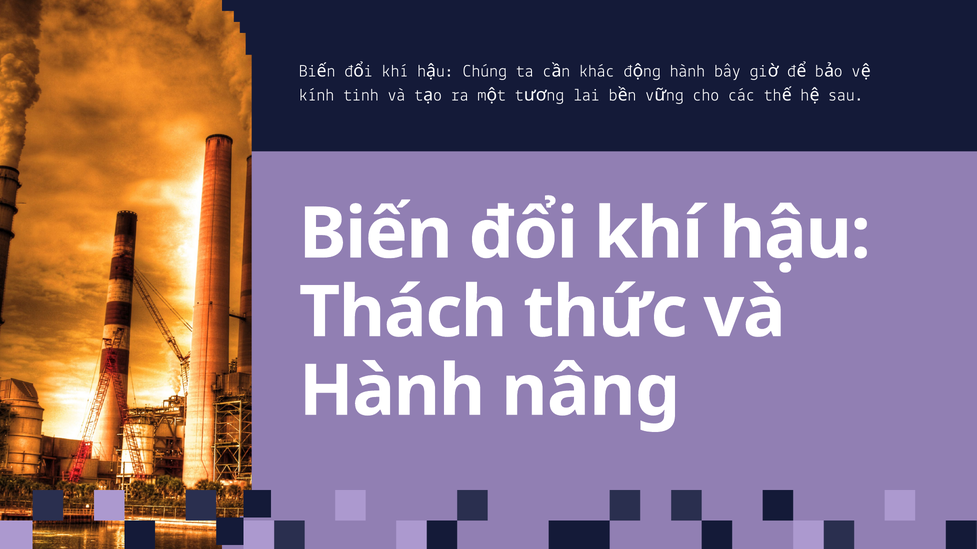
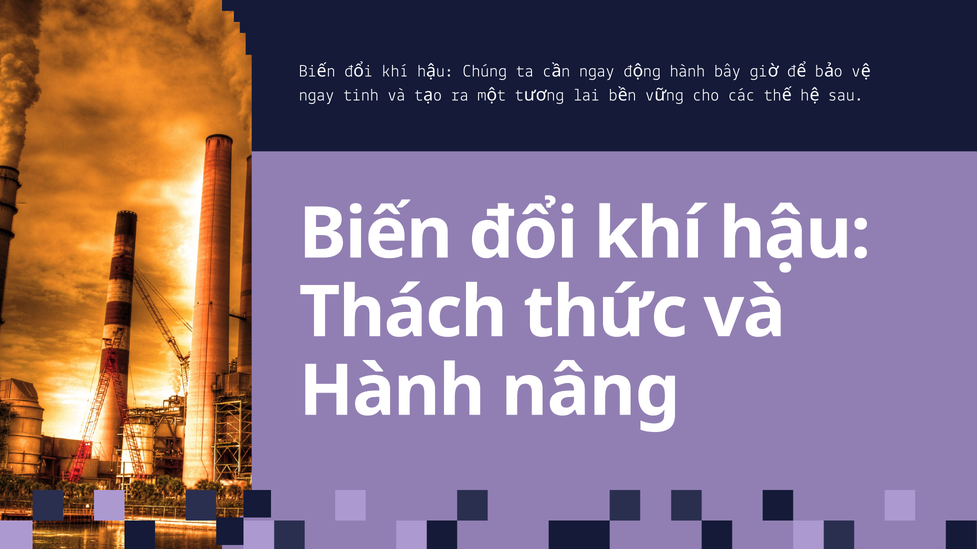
khác: khác -> ngay (597, 71)
kính: kính -> ngay (317, 95)
